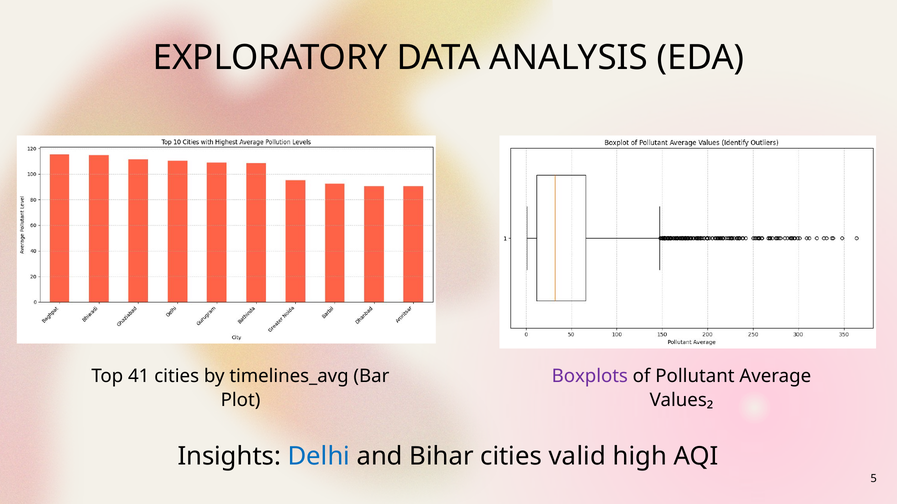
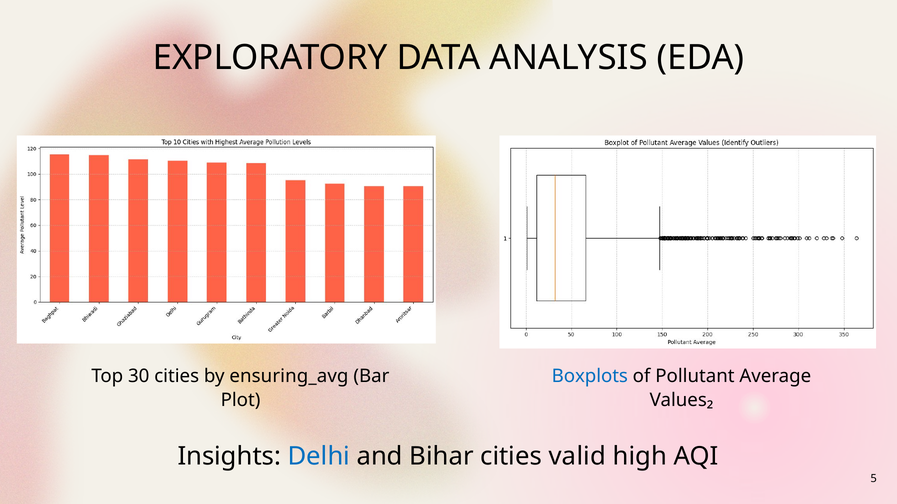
41: 41 -> 30 (139, 376)
timelines_avg: timelines_avg -> ensuring_avg (289, 376)
Boxplots colour: purple -> blue (590, 376)
